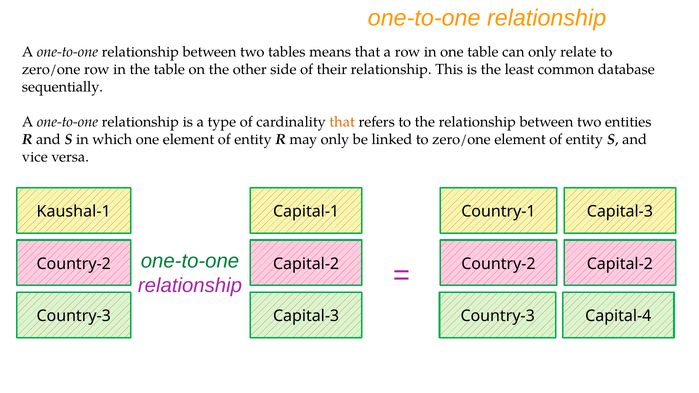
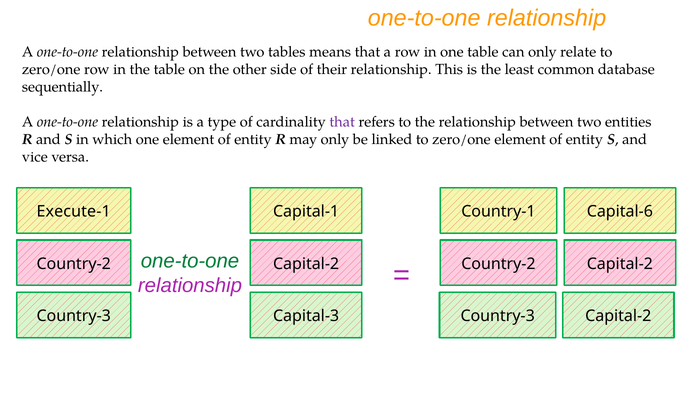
that colour: orange -> purple (342, 122)
Kaushal-1: Kaushal-1 -> Execute-1 (74, 212)
Capital-3: Capital-3 -> Capital-6 (620, 212)
Country-3 Capital-4: Capital-4 -> Capital-2 (618, 316)
